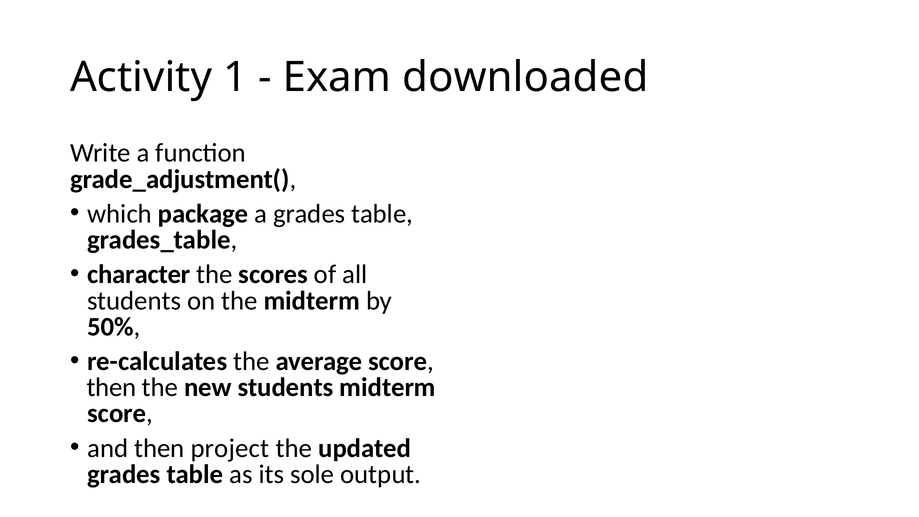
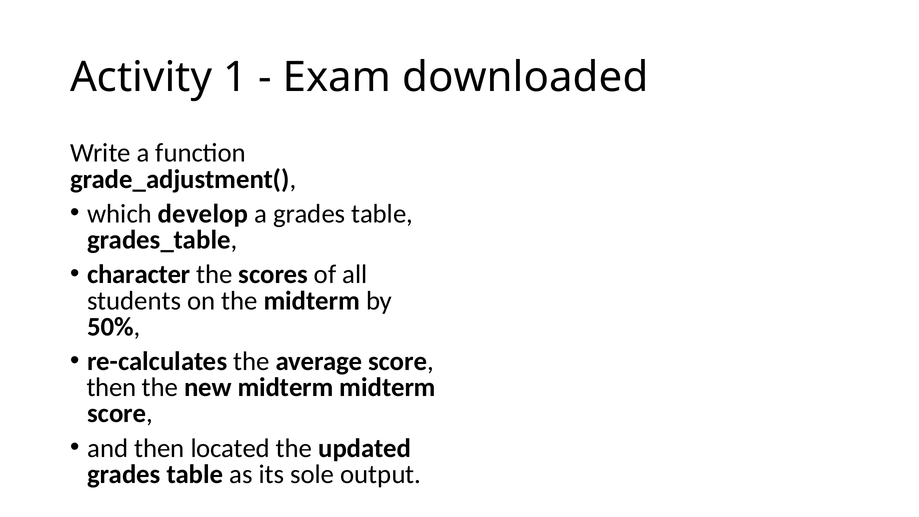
package: package -> develop (203, 214)
new students: students -> midterm (286, 387)
project: project -> located (230, 448)
